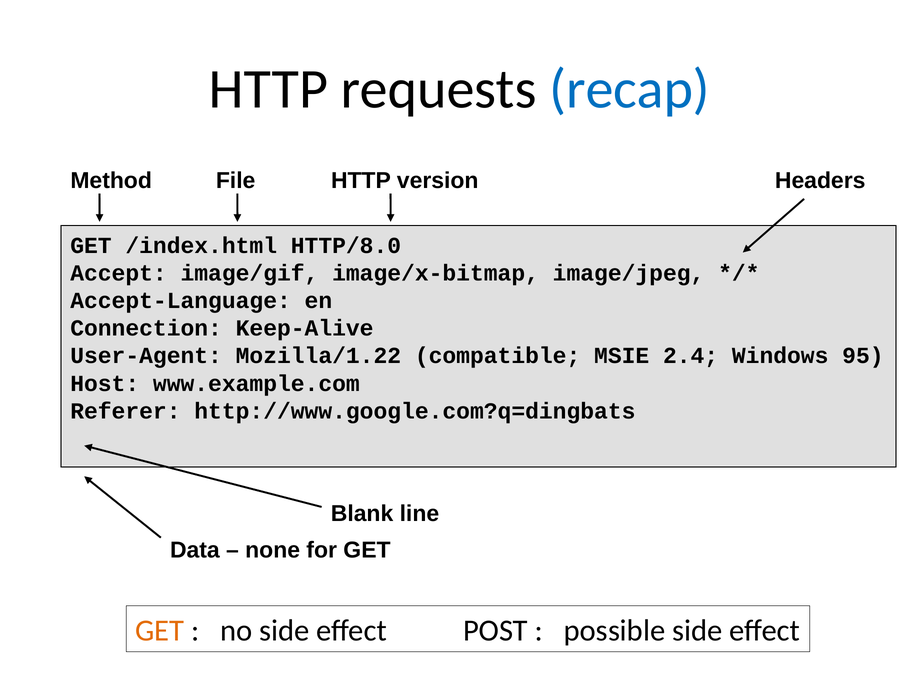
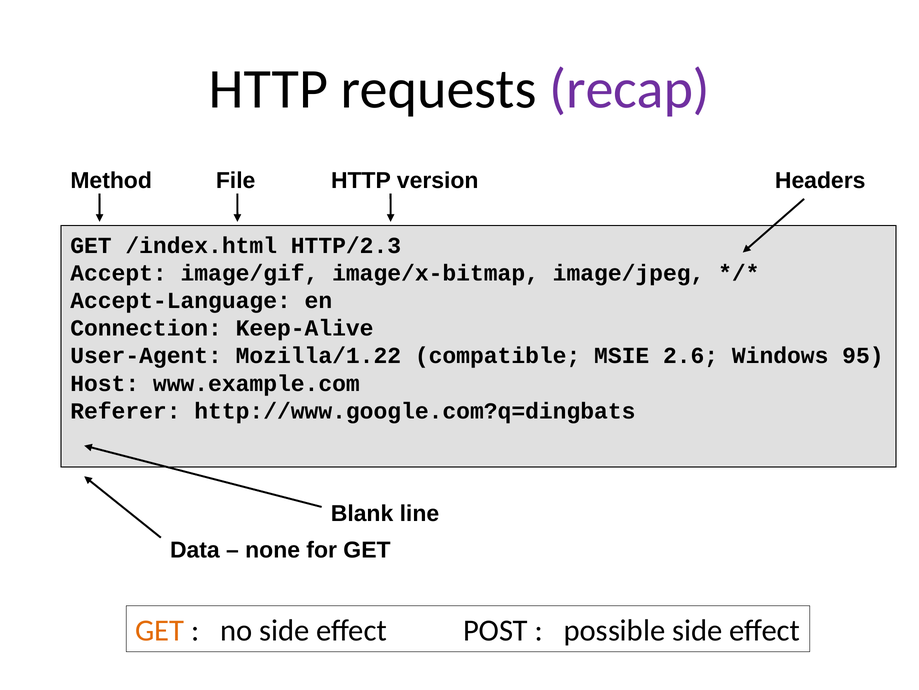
recap colour: blue -> purple (630, 89)
HTTP/8.0: HTTP/8.0 -> HTTP/2.3 (346, 245)
2.4: 2.4 -> 2.6 (691, 355)
